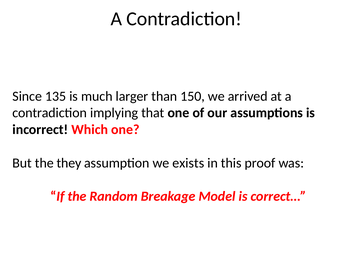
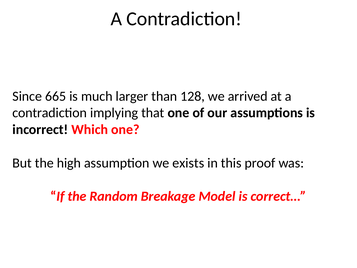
135: 135 -> 665 (56, 96)
150: 150 -> 128 (193, 96)
they: they -> high (69, 163)
